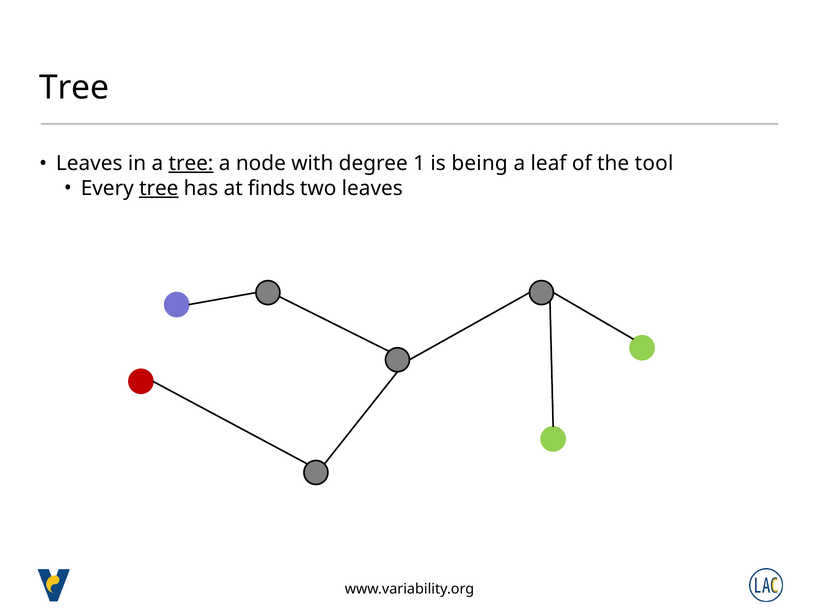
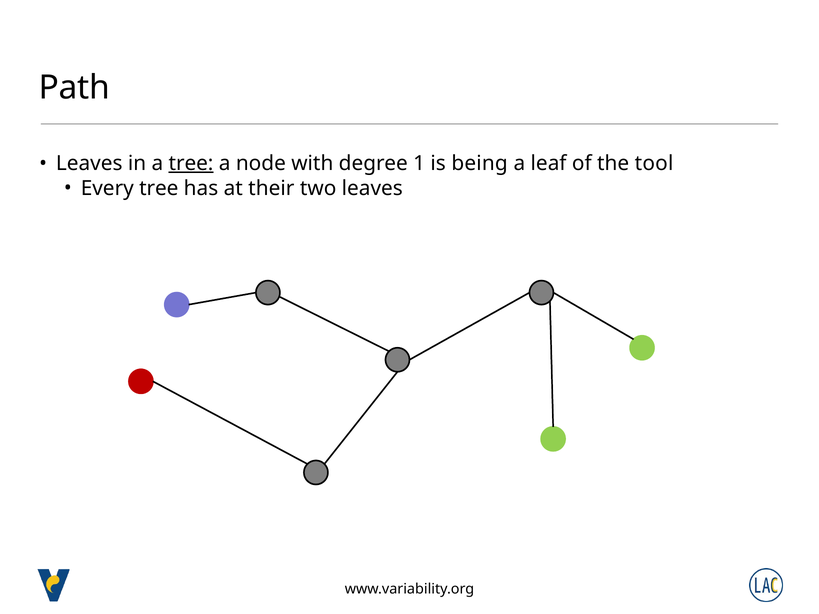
Tree: Tree -> Path (74, 88)
tree underline: present -> none (159, 188)
finds: finds -> their (271, 188)
